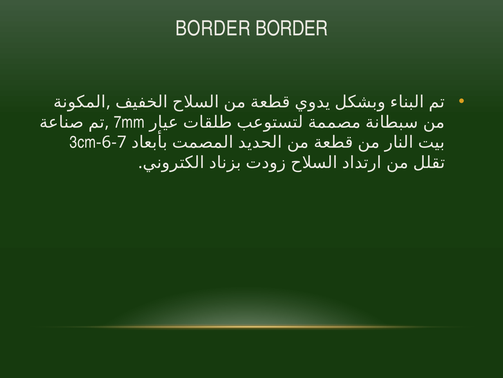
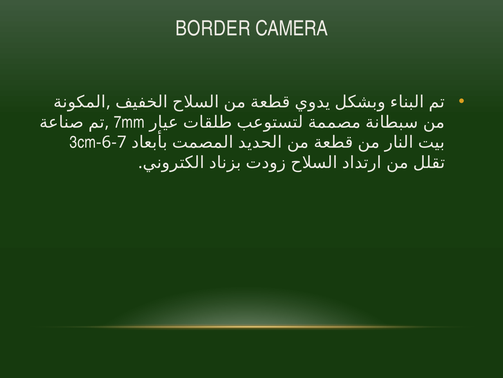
BORDER BORDER: BORDER -> CAMERA (292, 28)
